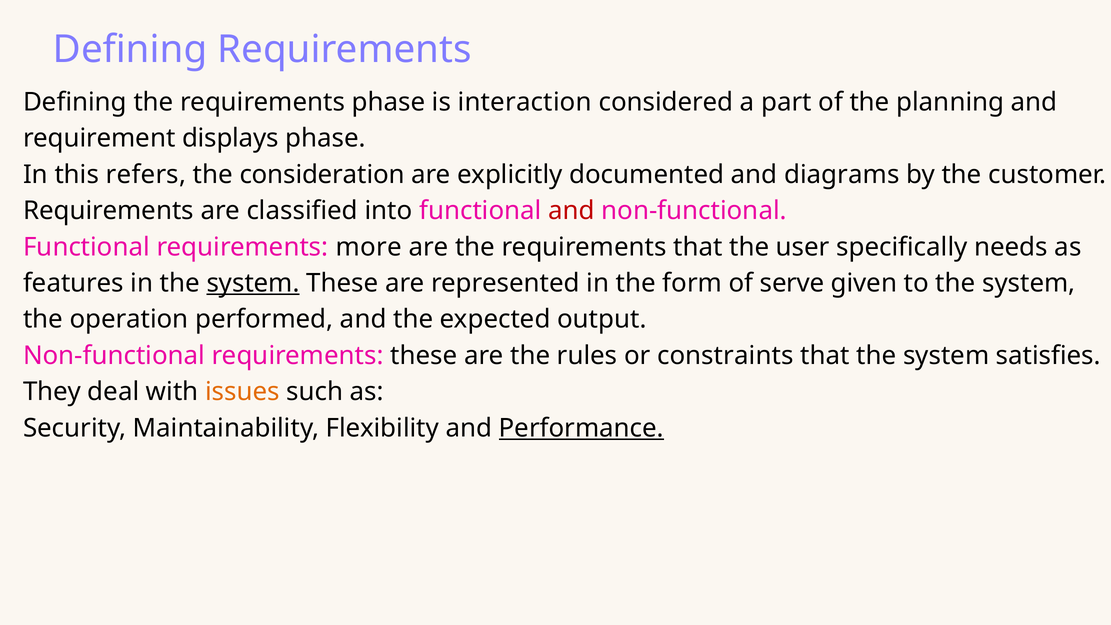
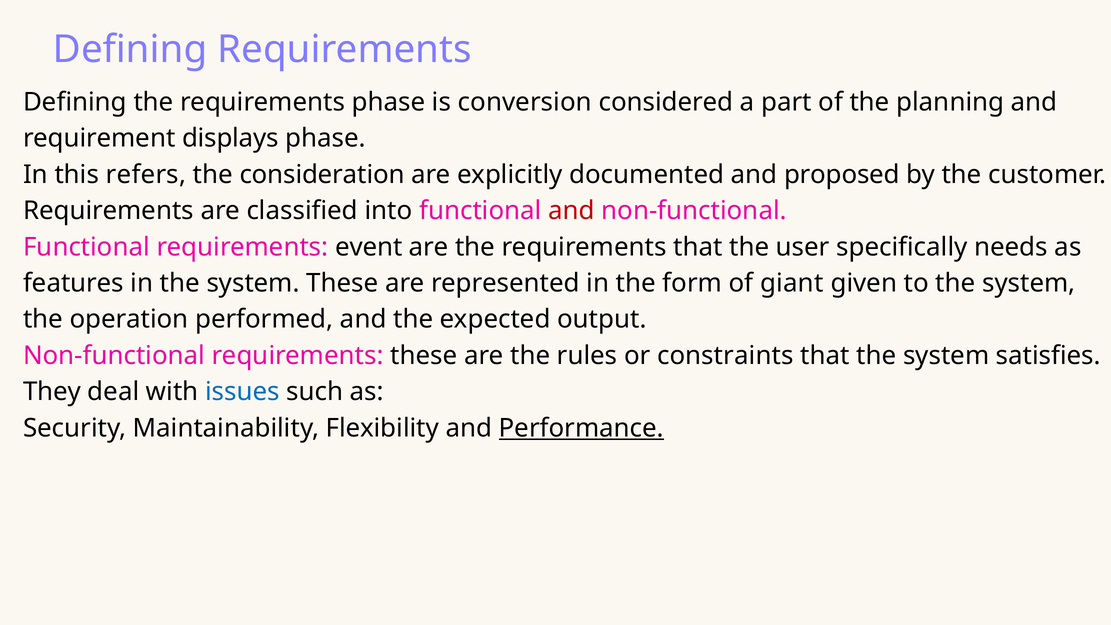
interaction: interaction -> conversion (525, 102)
diagrams: diagrams -> proposed (842, 175)
more: more -> event (369, 247)
system underline: present -> none (253, 283)
serve: serve -> giant (792, 283)
issues colour: orange -> blue (242, 392)
